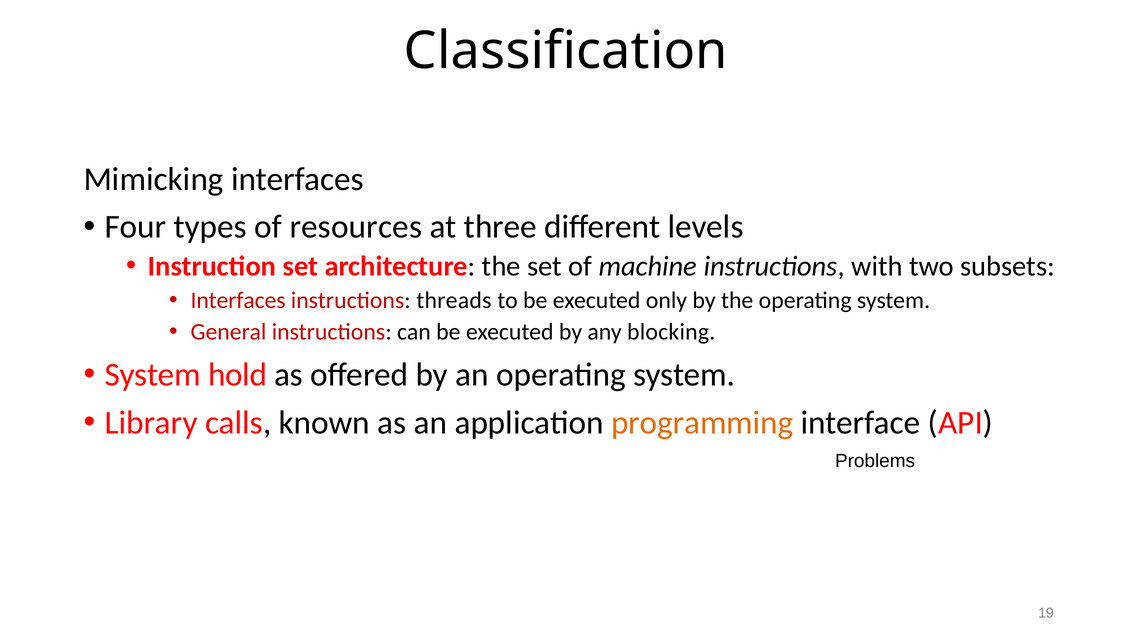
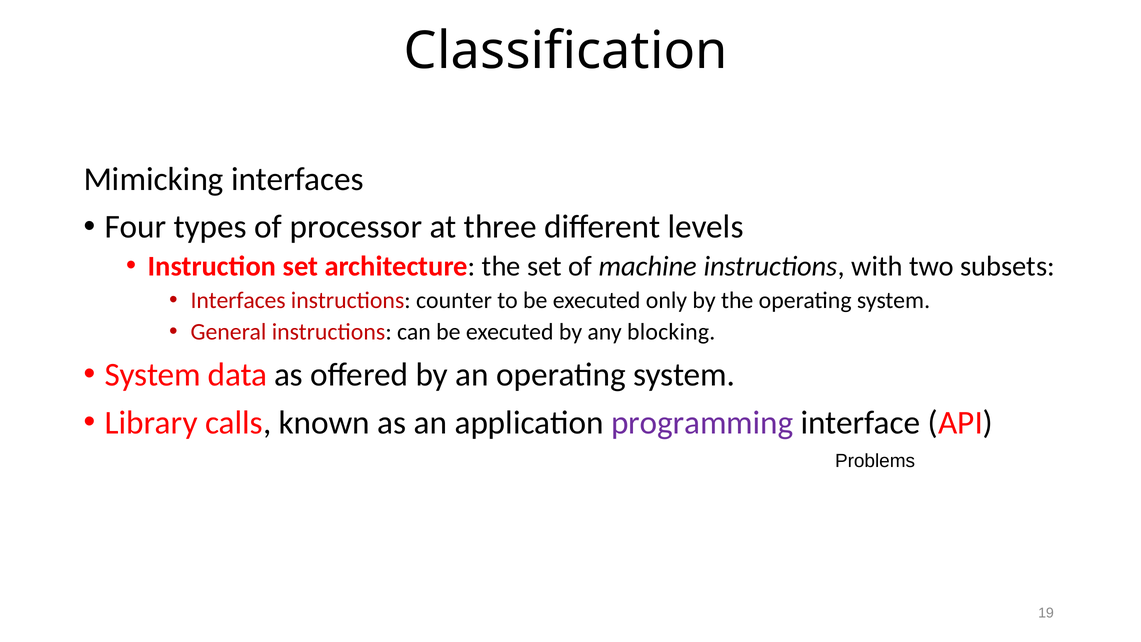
resources: resources -> processor (356, 227)
threads: threads -> counter (454, 300)
hold: hold -> data (238, 375)
programming colour: orange -> purple (702, 422)
